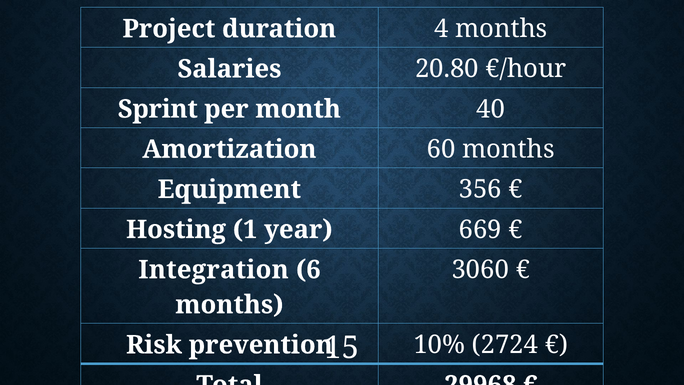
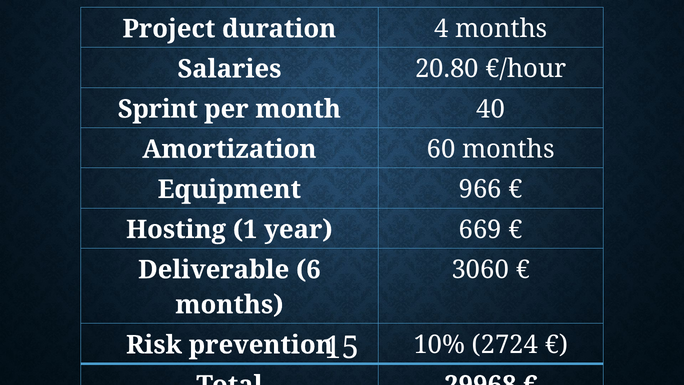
356: 356 -> 966 (480, 189)
Integration: Integration -> Deliverable (214, 270)
